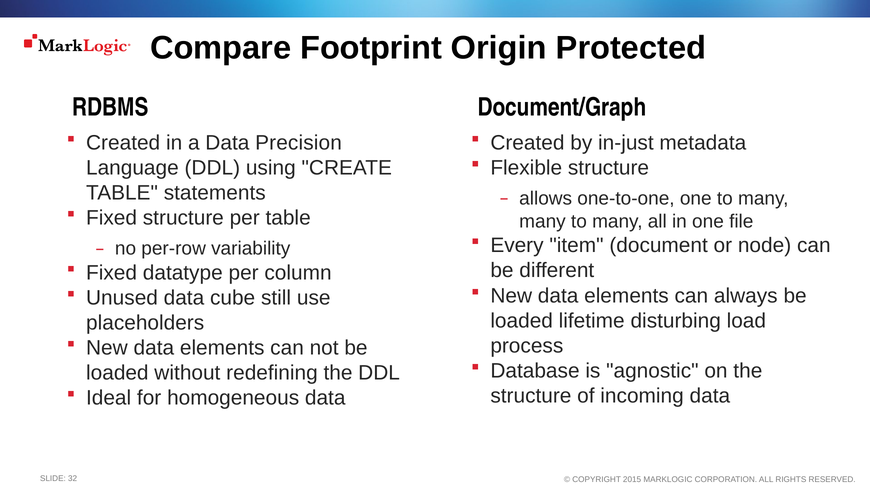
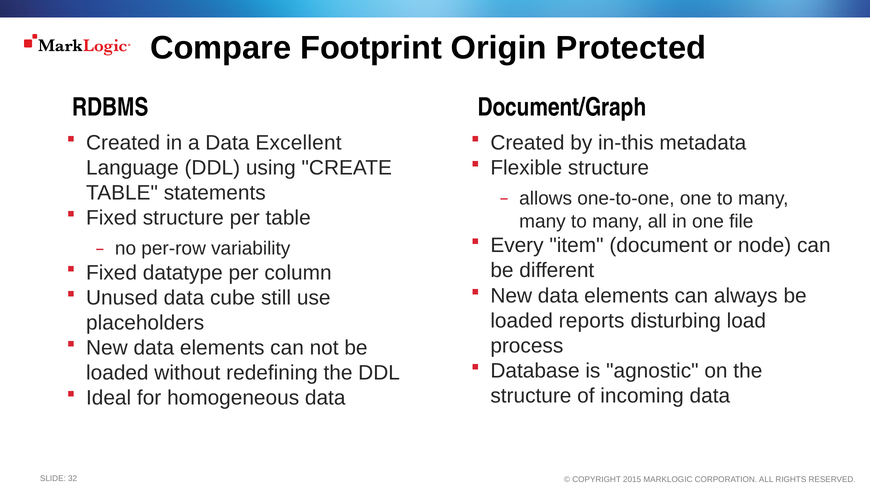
Precision: Precision -> Excellent (299, 143)
in-just: in-just -> in-this (626, 143)
lifetime: lifetime -> reports (592, 320)
